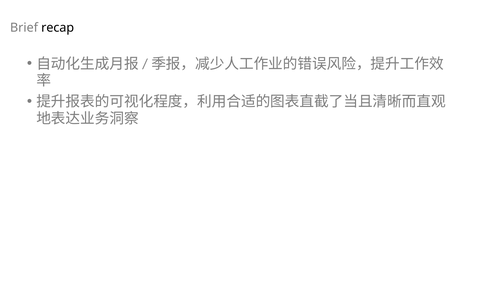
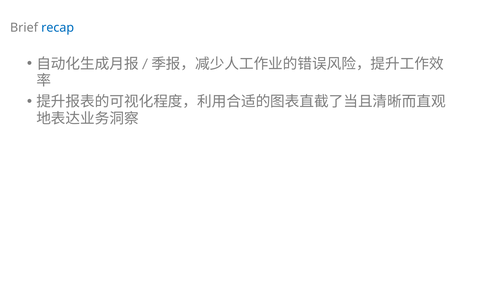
recap colour: black -> blue (58, 28)
